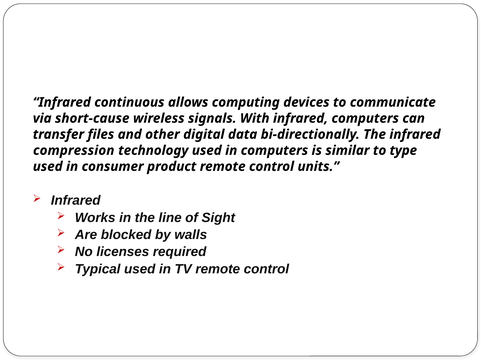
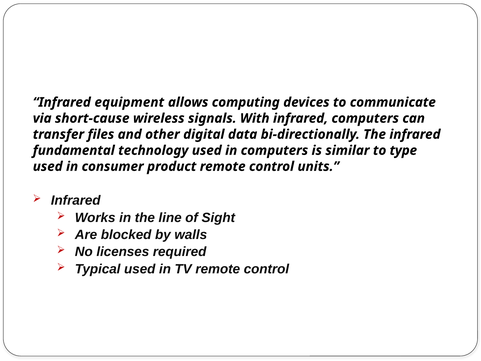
continuous: continuous -> equipment (129, 102)
compression: compression -> fundamental (74, 150)
